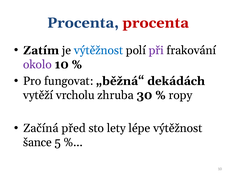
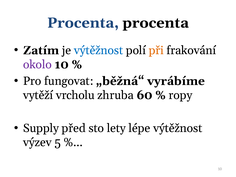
procenta colour: red -> black (156, 23)
při colour: purple -> orange (156, 50)
dekádách: dekádách -> vyrábíme (176, 81)
30: 30 -> 60 (145, 95)
Začíná: Začíná -> Supply (41, 128)
šance: šance -> výzev (37, 142)
